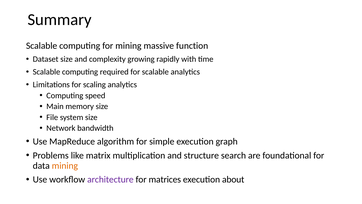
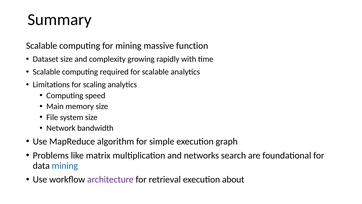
structure: structure -> networks (201, 155)
mining colour: orange -> blue (65, 165)
matrices: matrices -> retrieval (165, 179)
